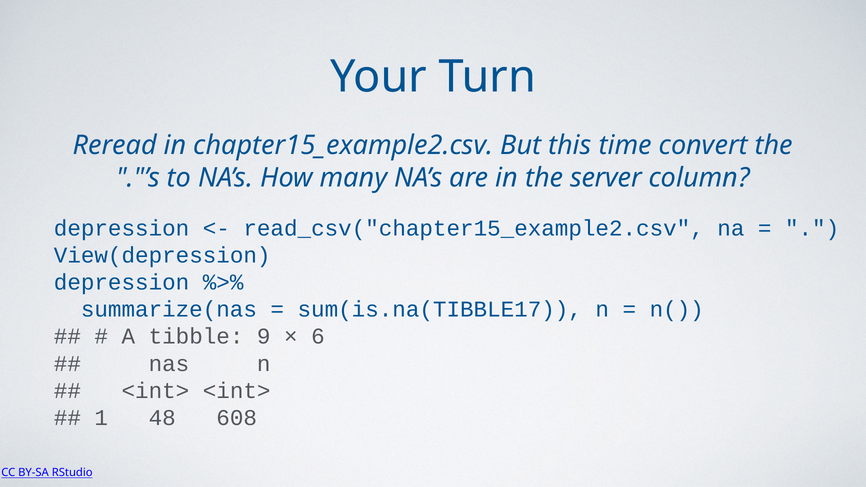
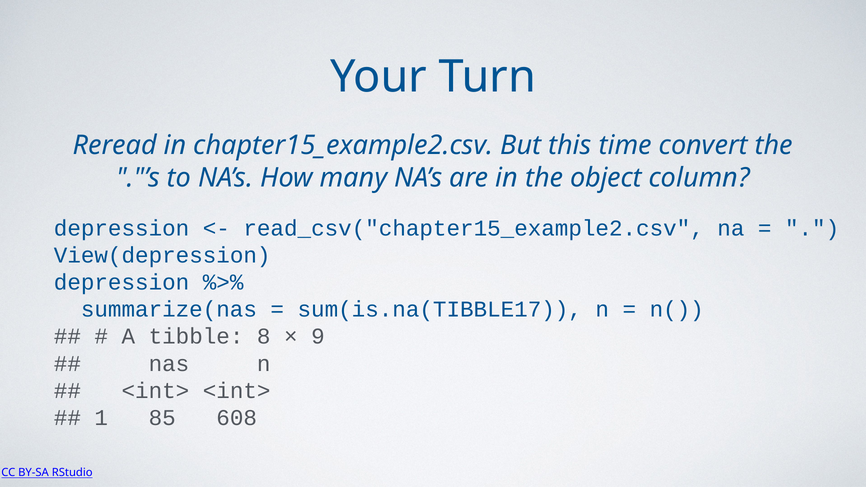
server: server -> object (606, 178)
9: 9 -> 8 (264, 337)
6: 6 -> 9 (318, 337)
48: 48 -> 85 (162, 418)
